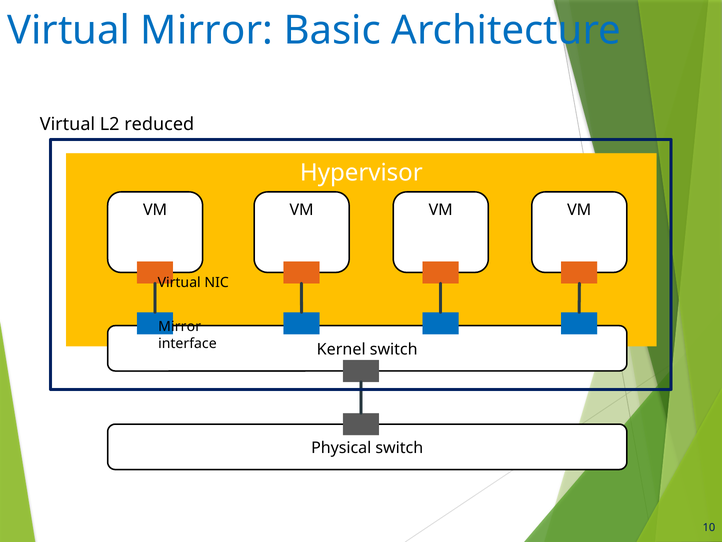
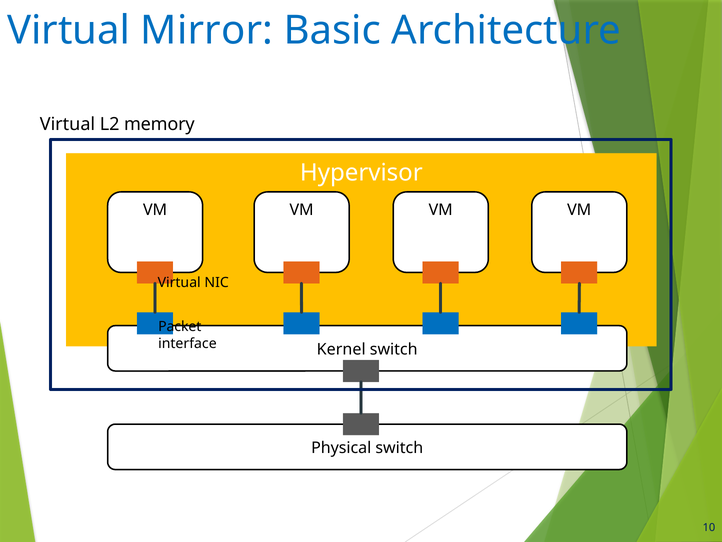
reduced: reduced -> memory (159, 124)
Mirror: Mirror -> Packet (180, 326)
